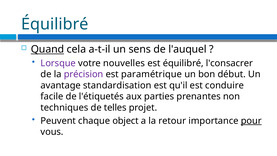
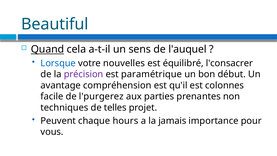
Équilibré: Équilibré -> Beautiful (55, 24)
Lorsque colour: purple -> blue (58, 63)
standardisation: standardisation -> compréhension (117, 85)
conduire: conduire -> colonnes (225, 85)
l'étiquetés: l'étiquetés -> l'purgerez (101, 96)
object: object -> hours (125, 121)
retour: retour -> jamais (172, 121)
pour underline: present -> none (251, 121)
